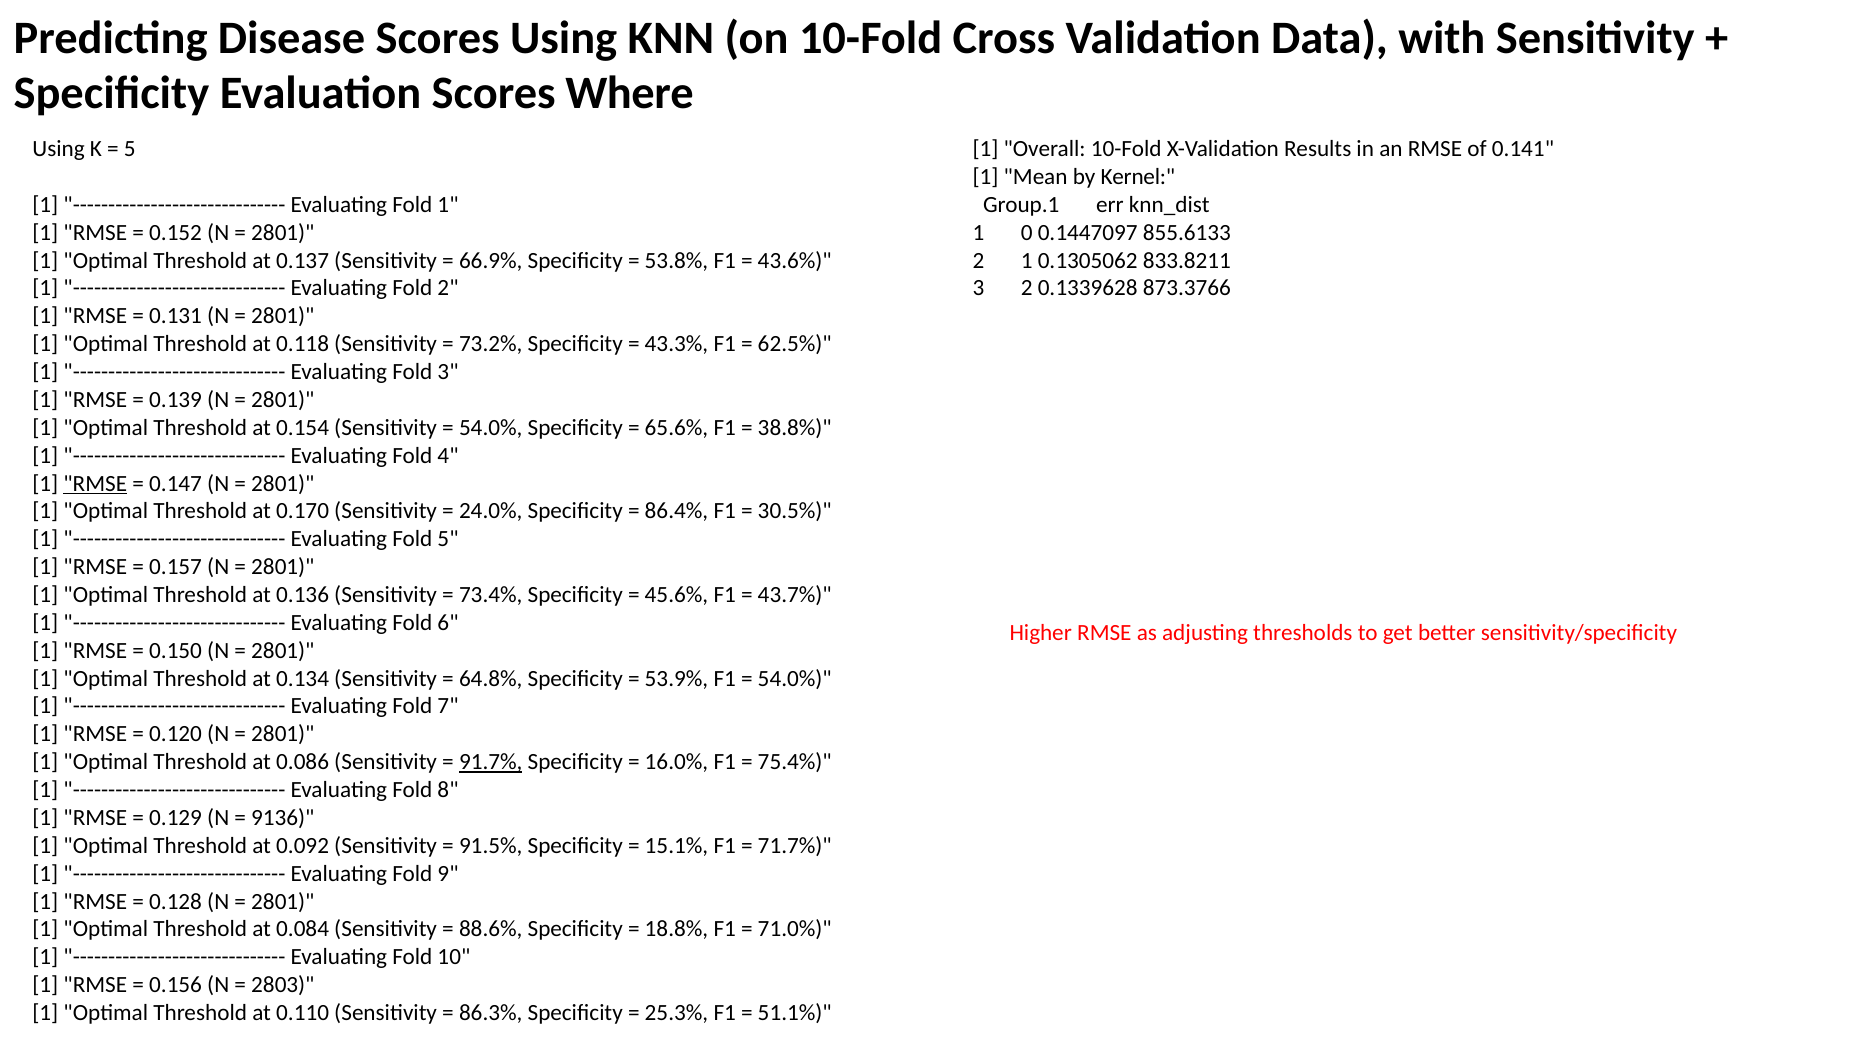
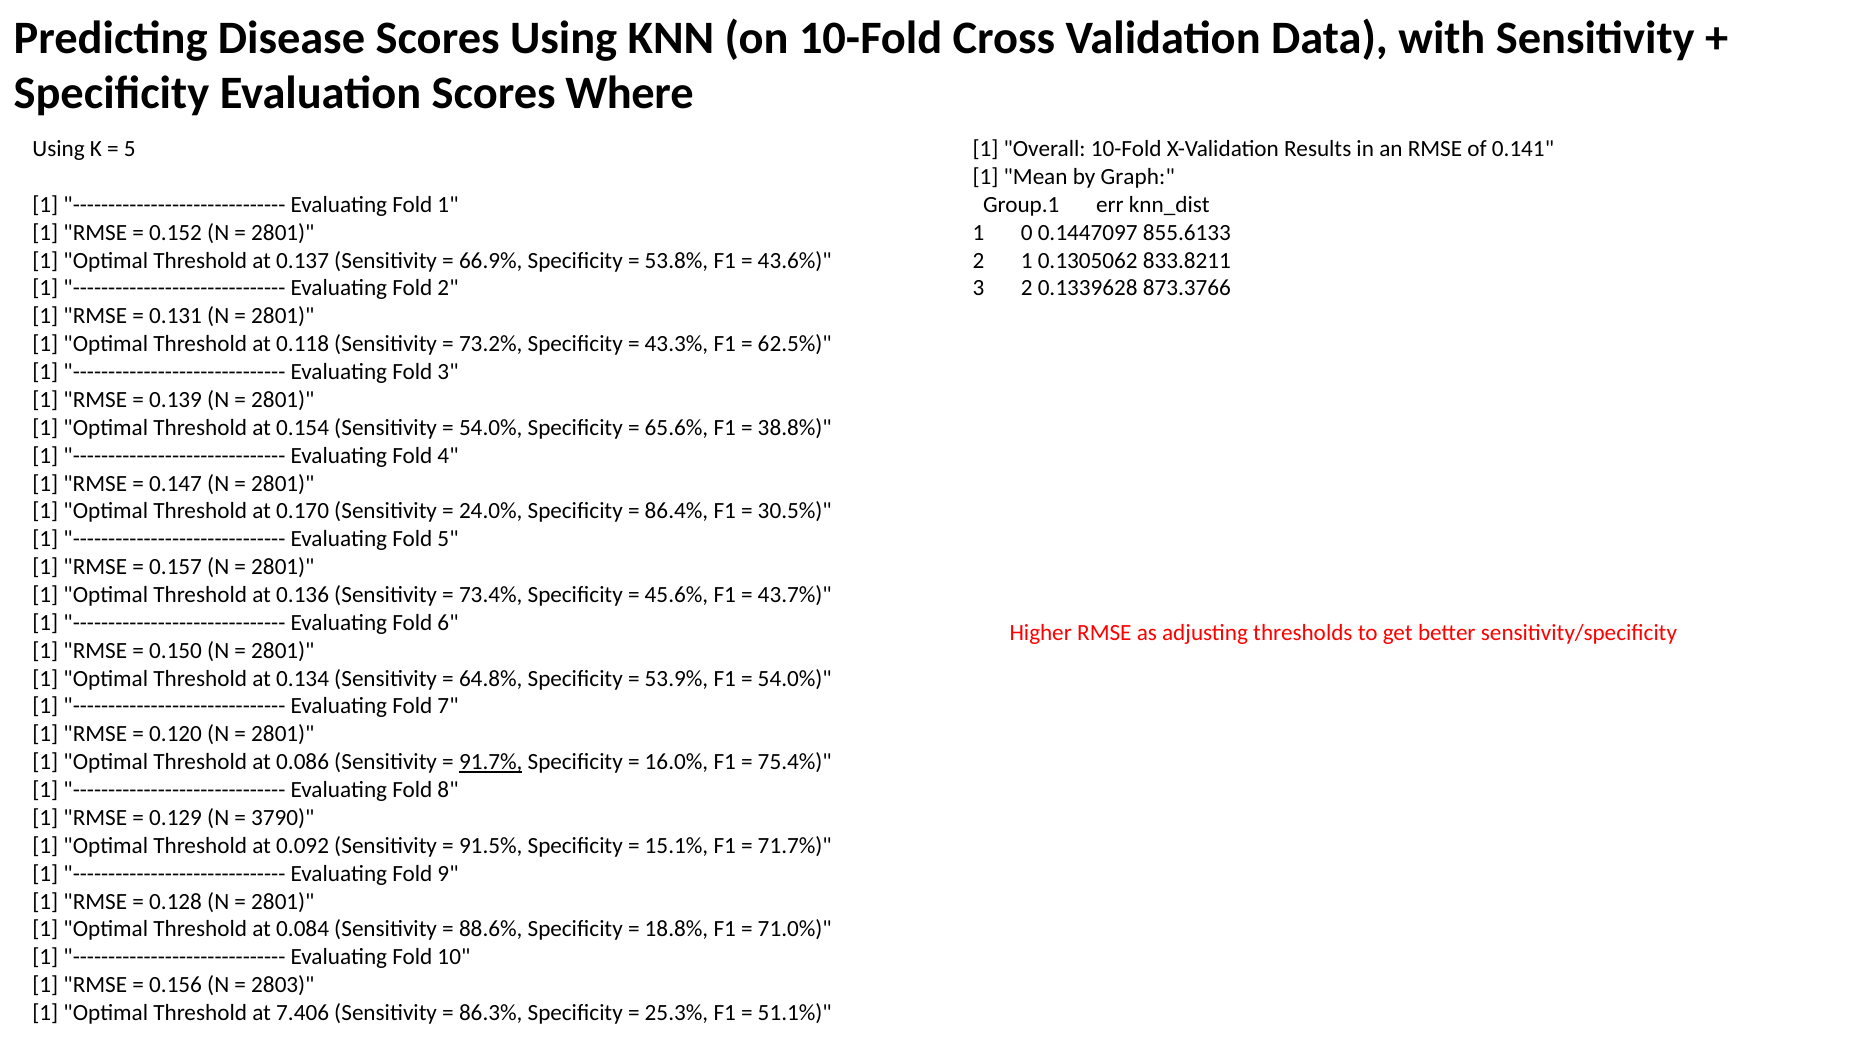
Kernel: Kernel -> Graph (1138, 177)
RMSE underline: present -> none (95, 483)
9136: 9136 -> 3790 (283, 818)
0.110: 0.110 -> 7.406 (303, 1013)
